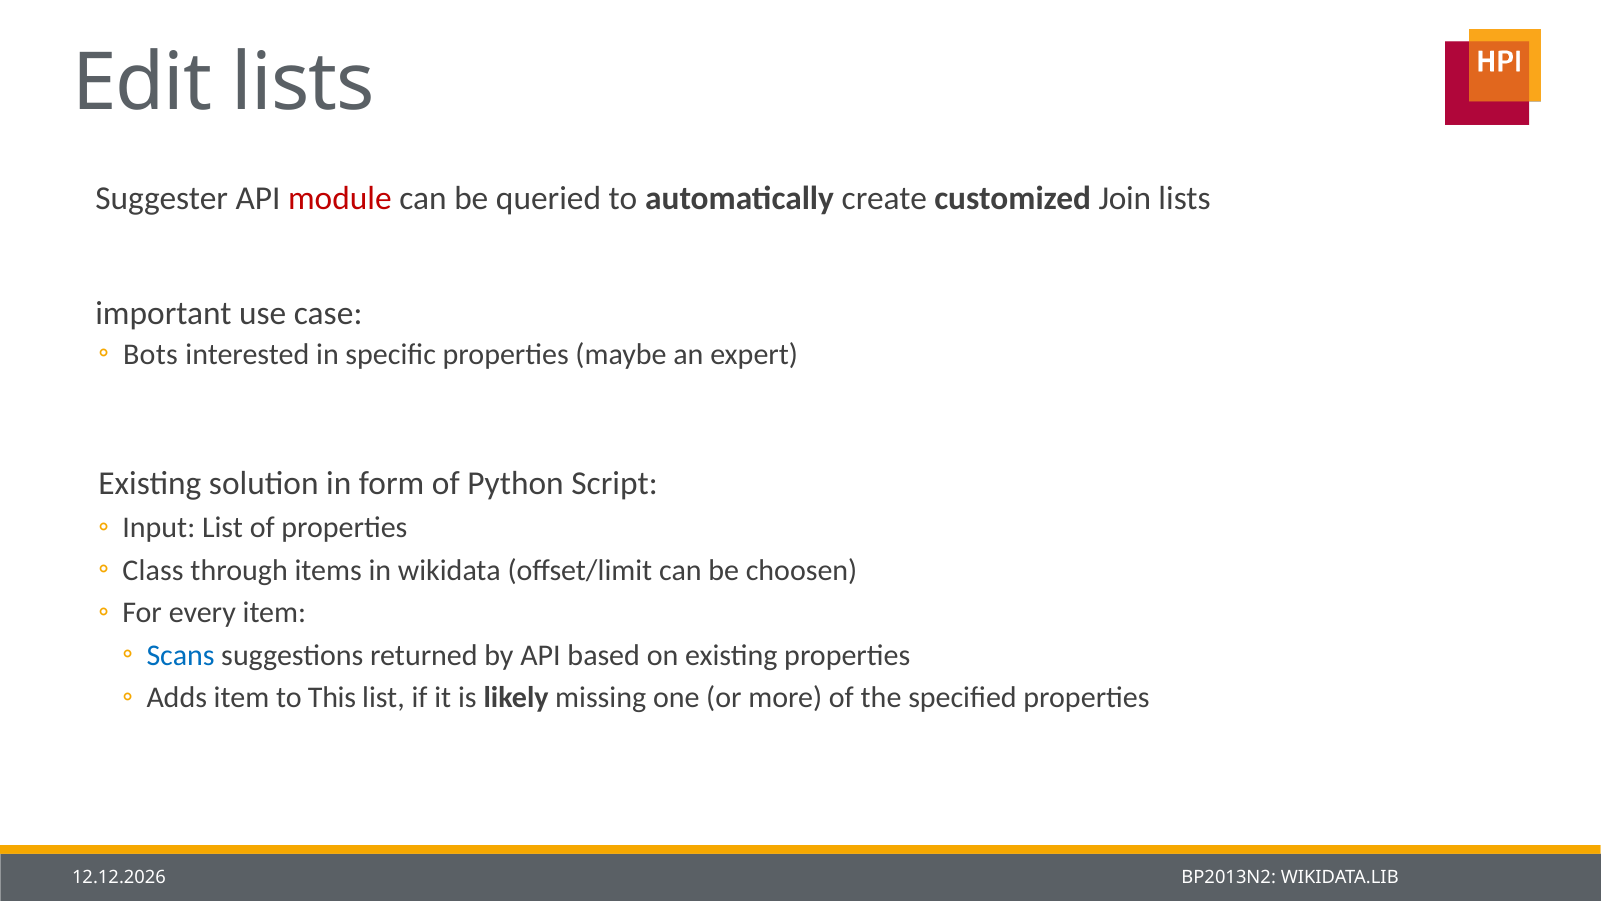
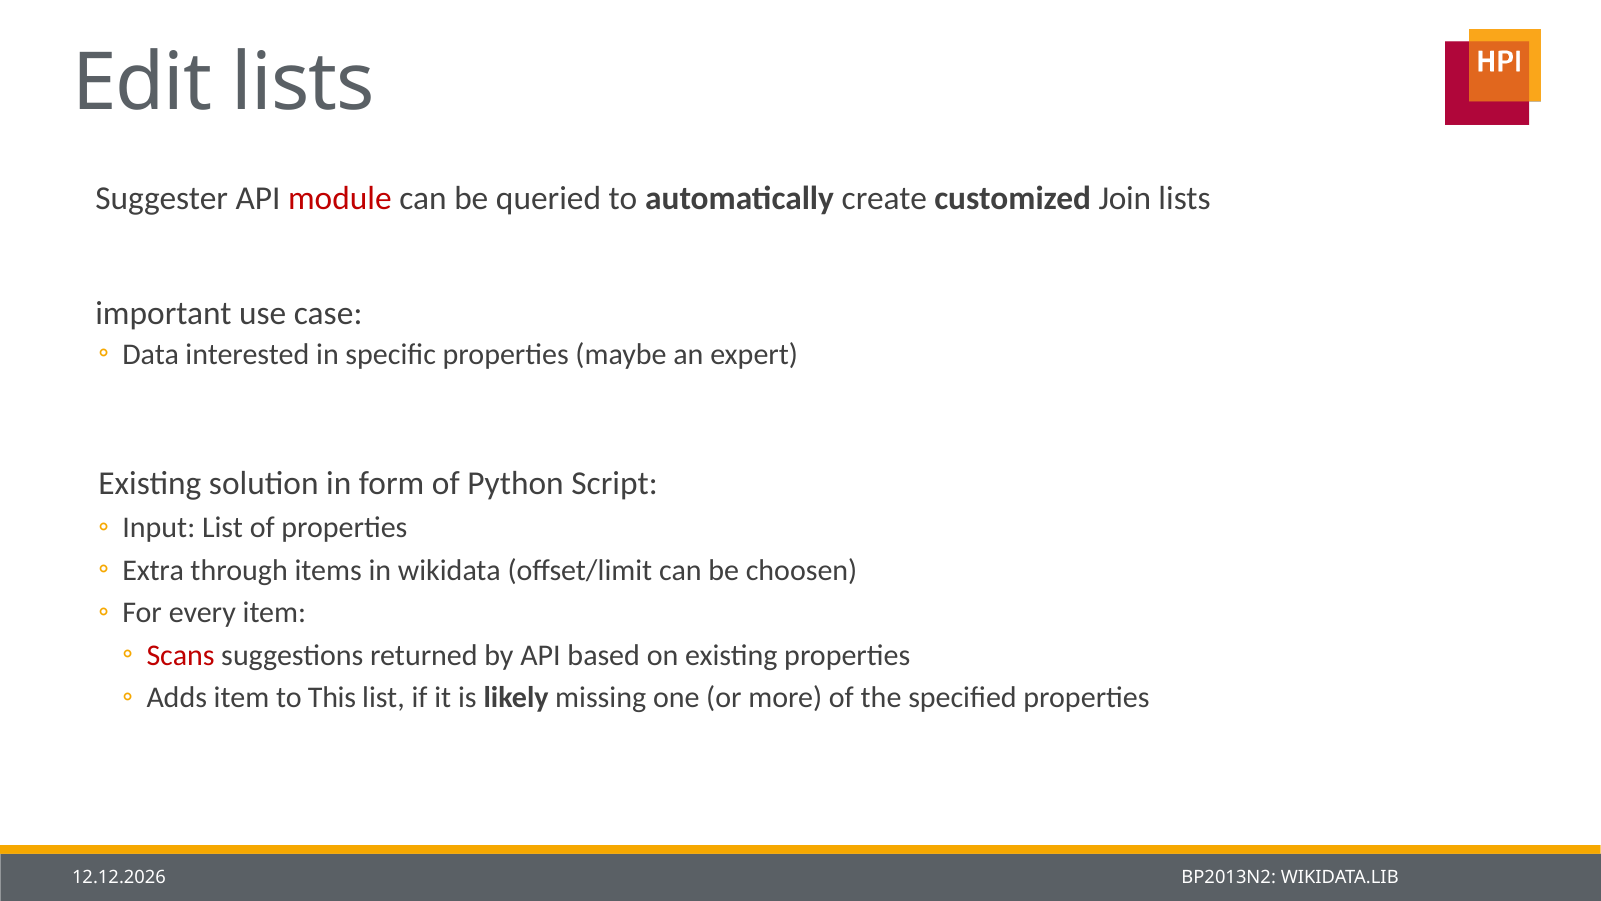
Bots: Bots -> Data (151, 354)
Class: Class -> Extra (153, 570)
Scans colour: blue -> red (181, 655)
